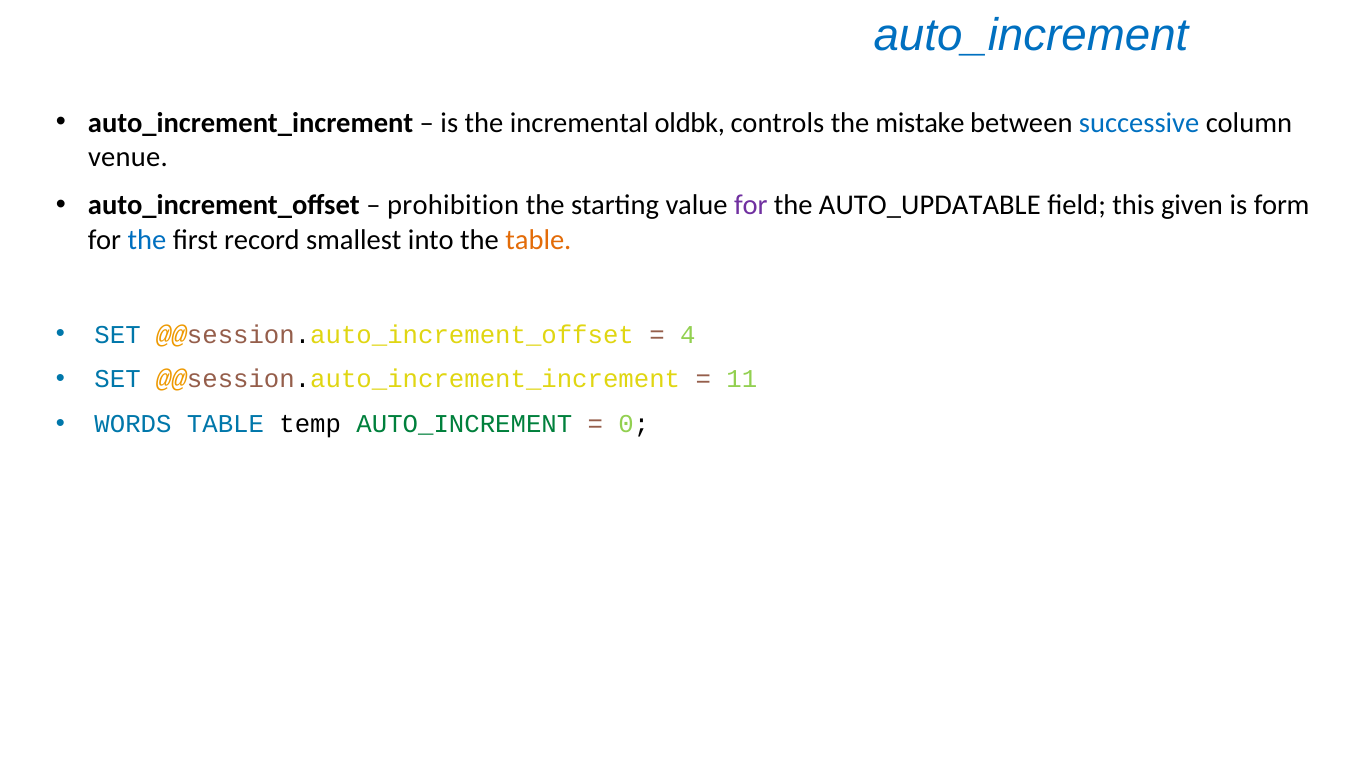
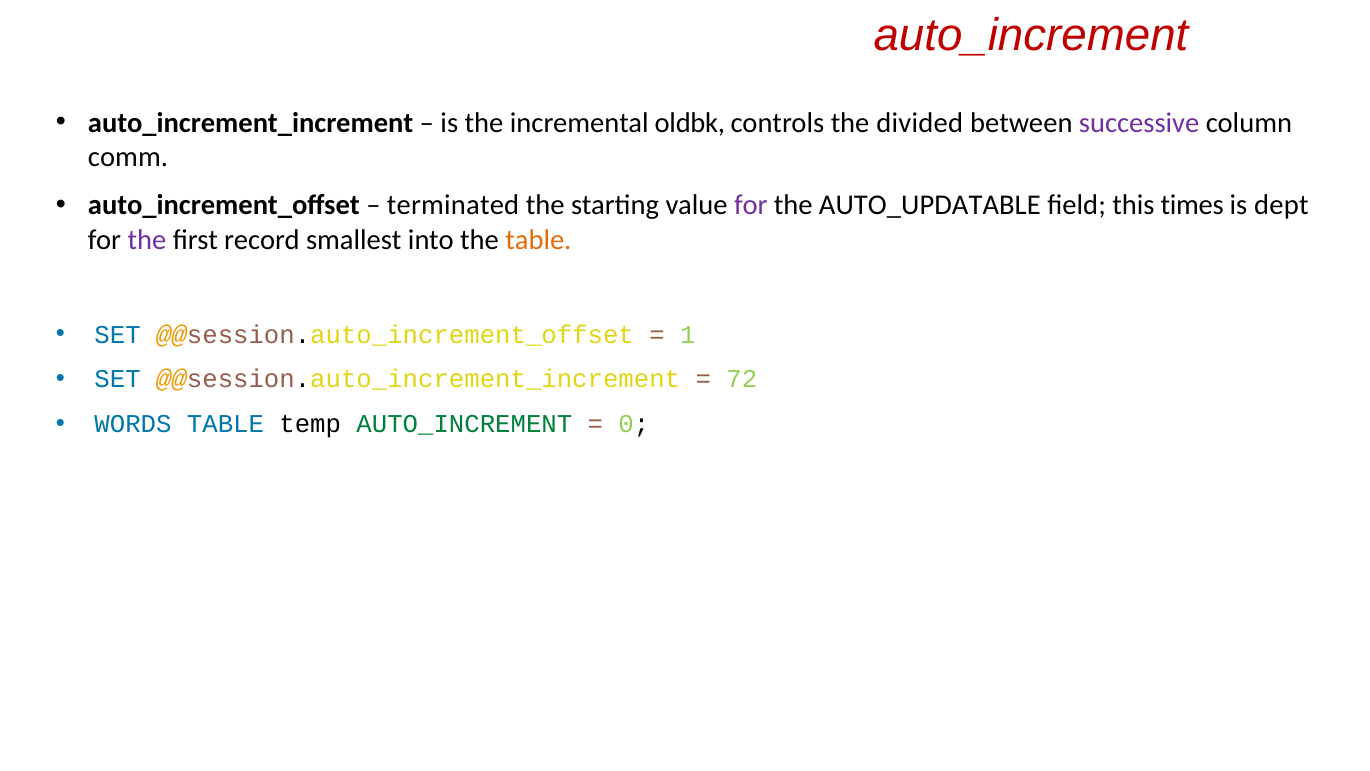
auto_increment colour: blue -> red (1031, 36)
mistake: mistake -> divided (920, 123)
successive colour: blue -> purple (1139, 123)
venue: venue -> comm (128, 157)
prohibition: prohibition -> terminated (453, 205)
given: given -> times (1192, 205)
form: form -> dept (1281, 205)
the colour: blue -> purple (147, 240)
4: 4 -> 1 (688, 335)
11: 11 -> 72 (742, 379)
